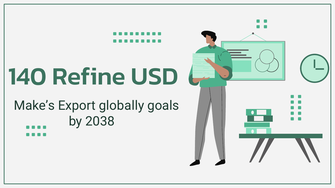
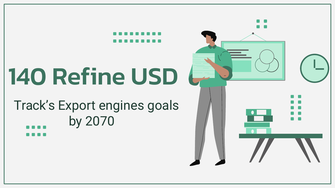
Make’s: Make’s -> Track’s (34, 106)
globally: globally -> engines (122, 106)
2038: 2038 -> 2070 (100, 122)
